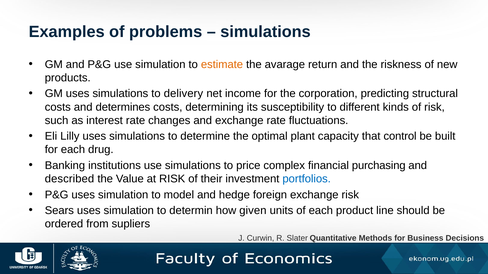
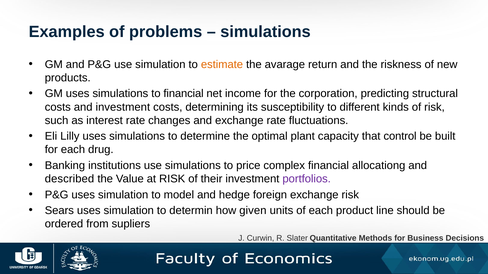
to delivery: delivery -> financial (184, 94)
and determines: determines -> investment (123, 107)
purchasing: purchasing -> allocationg (379, 166)
portfolios colour: blue -> purple (307, 179)
